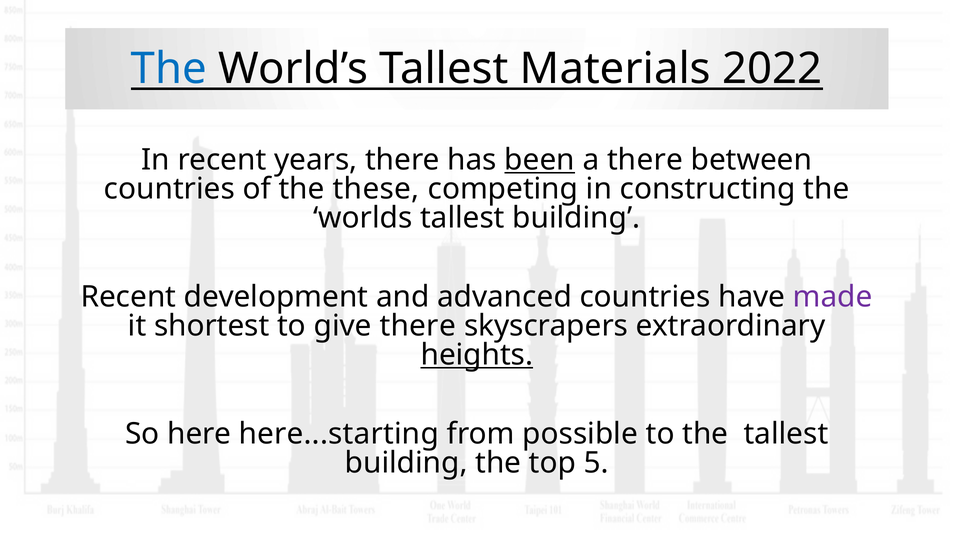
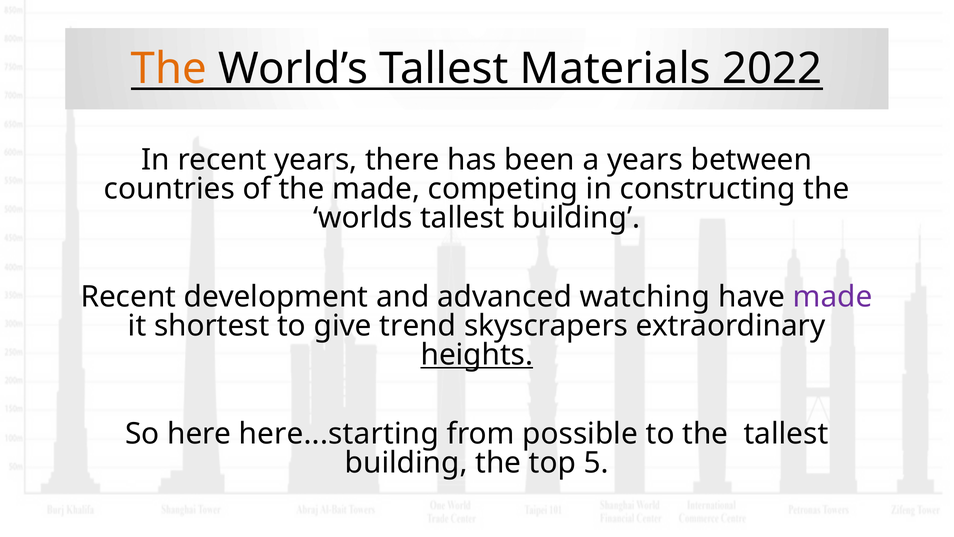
The colour: blue -> orange (169, 69)
been underline: present -> none (540, 160)
a there: there -> years (645, 160)
the these: these -> made (376, 189)
advanced countries: countries -> watching (645, 297)
give there: there -> trend (418, 326)
